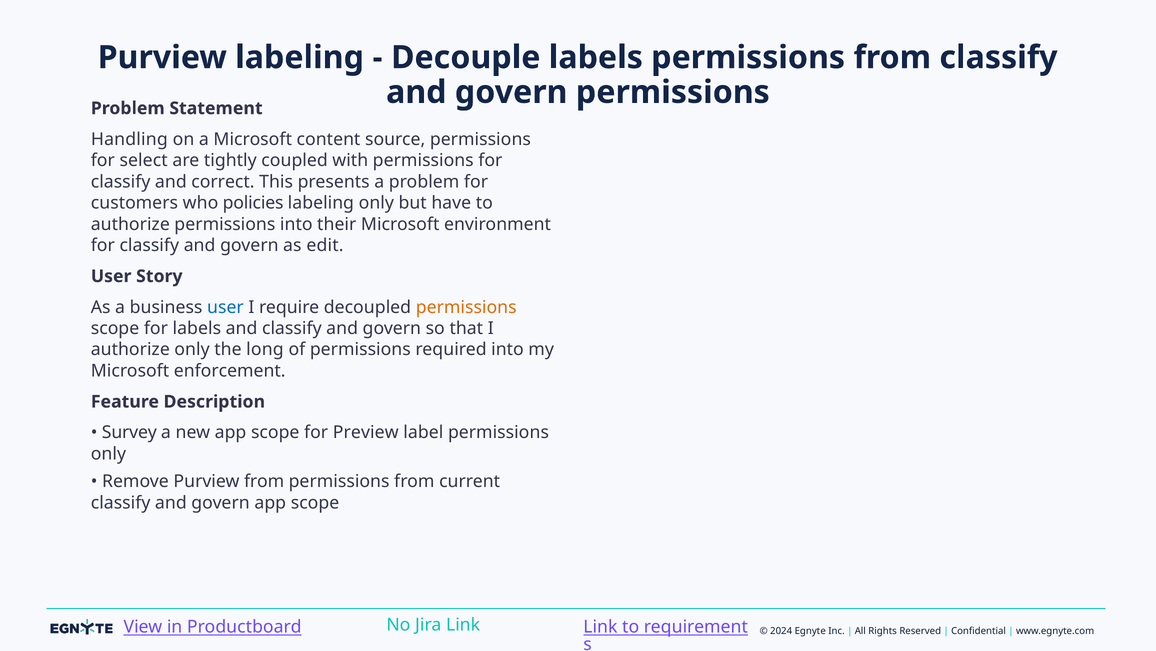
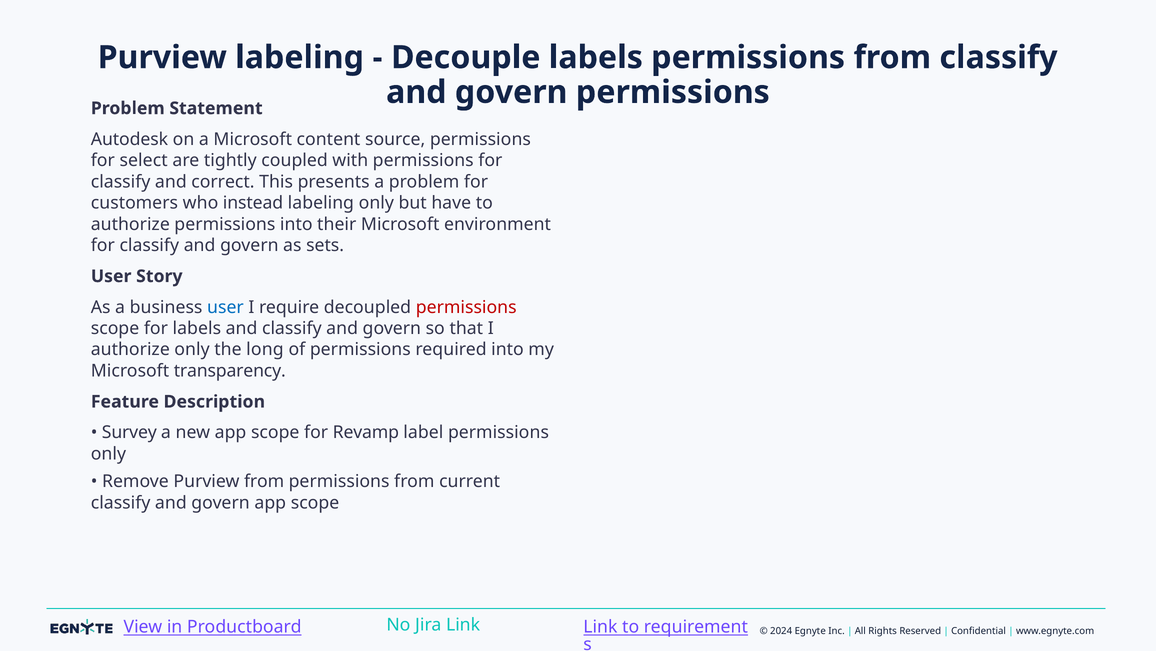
Handling: Handling -> Autodesk (129, 139)
policies: policies -> instead (253, 203)
edit: edit -> sets (325, 245)
permissions colour: orange -> red (466, 307)
enforcement: enforcement -> transparency (230, 370)
Preview: Preview -> Revamp (366, 432)
